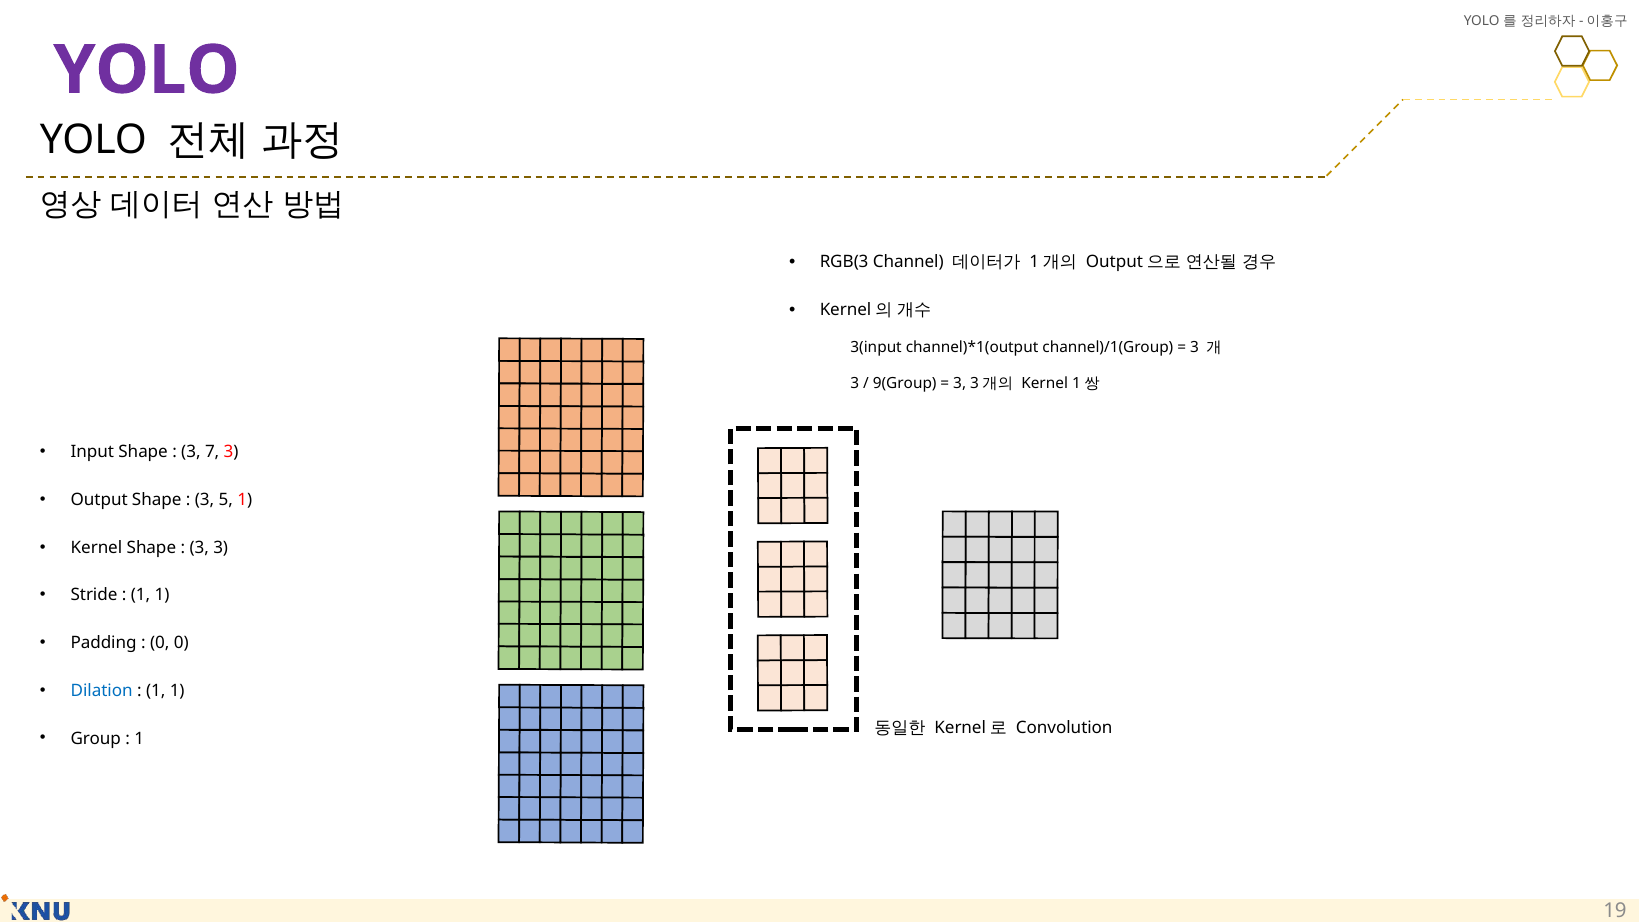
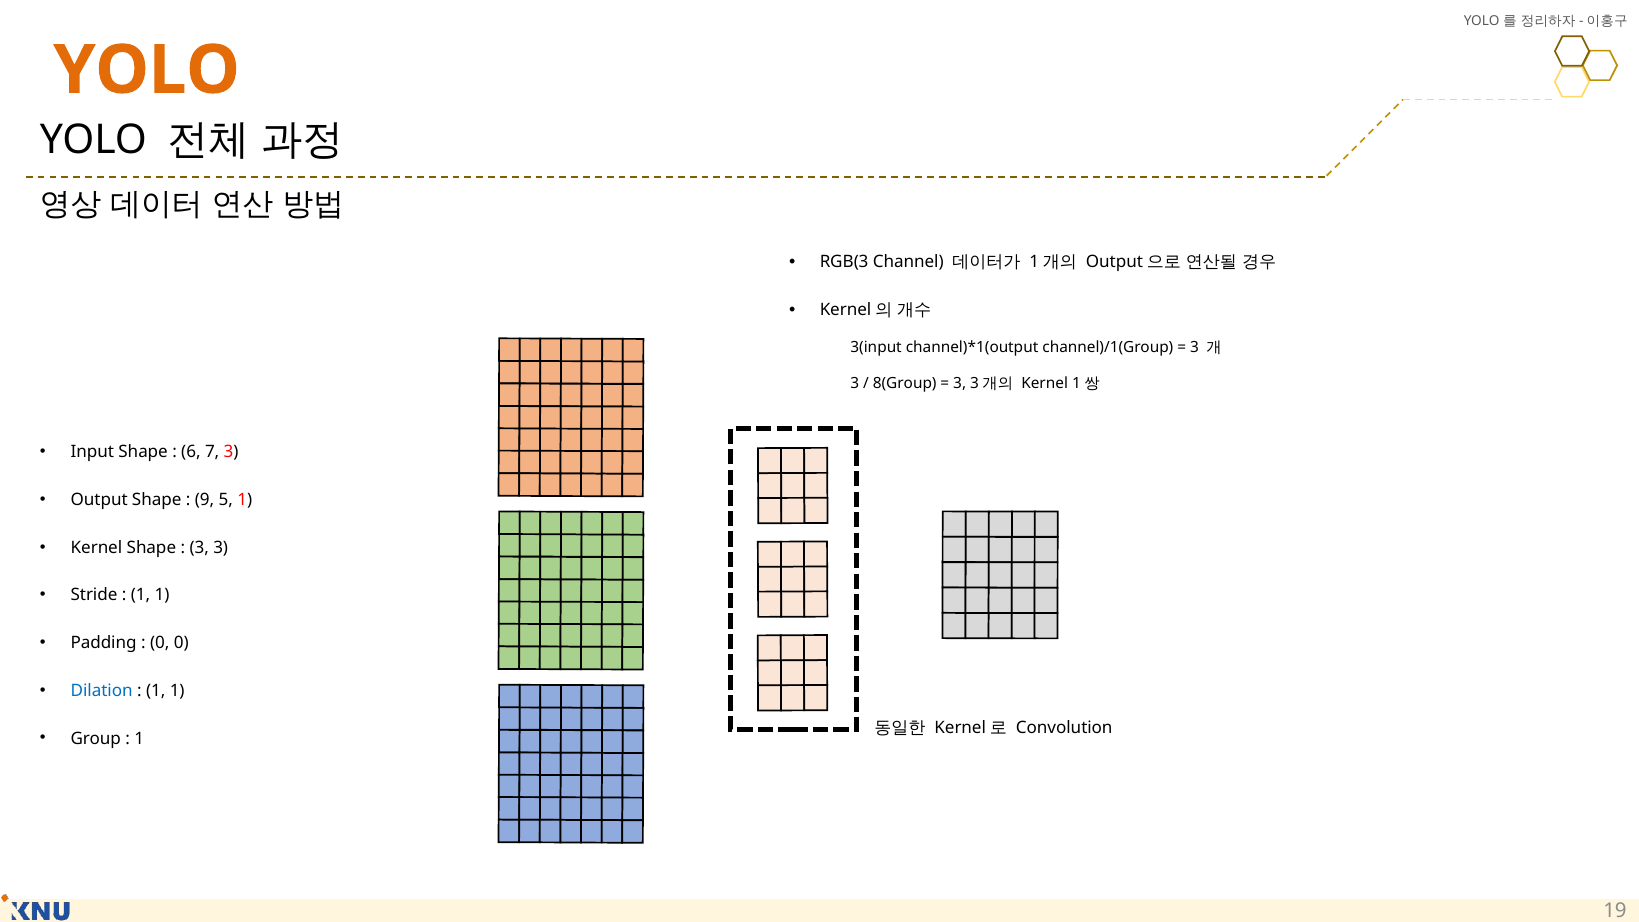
YOLO colour: purple -> orange (147, 70)
9(Group: 9(Group -> 8(Group (905, 384)
3: 3 -> 6 (191, 452)
3: 3 -> 9 (205, 500)
